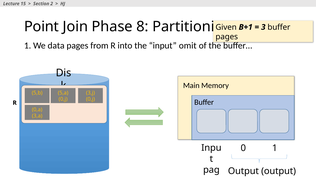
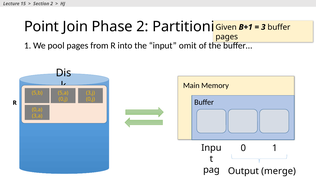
Phase 8: 8 -> 2 (142, 27)
data: data -> pool (56, 46)
Output output: output -> merge (279, 171)
